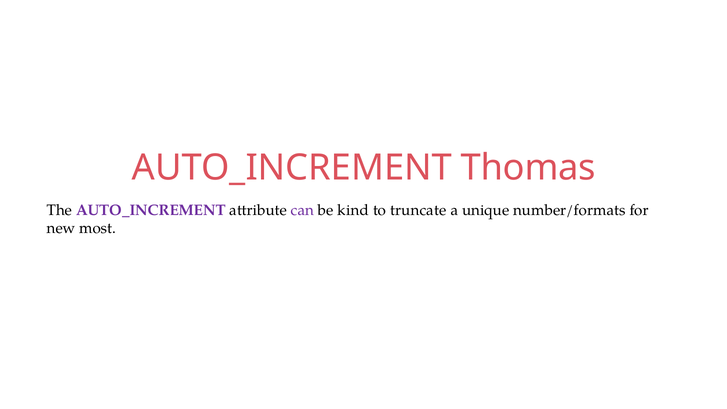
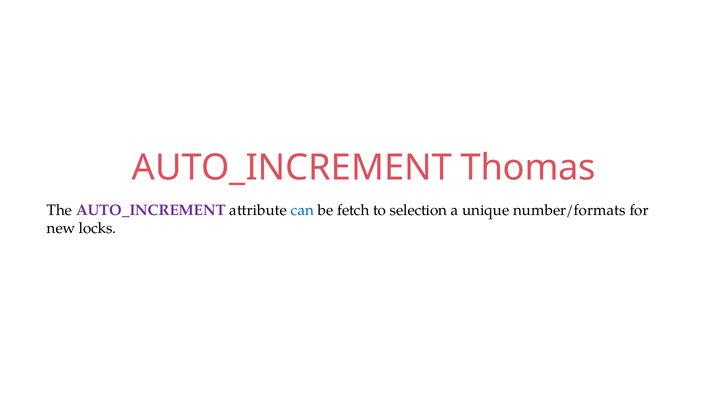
can colour: purple -> blue (302, 210)
kind: kind -> fetch (353, 210)
truncate: truncate -> selection (419, 210)
most: most -> locks (98, 228)
